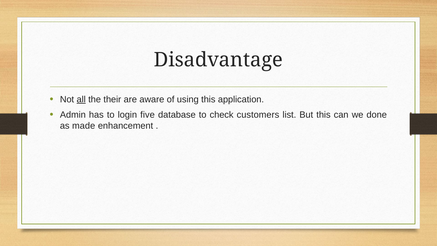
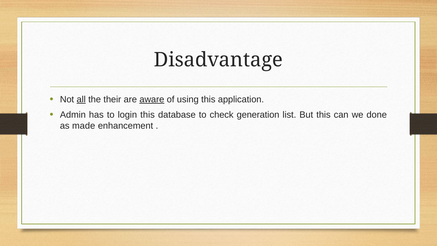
aware underline: none -> present (152, 99)
login five: five -> this (148, 115)
customers: customers -> generation (258, 115)
